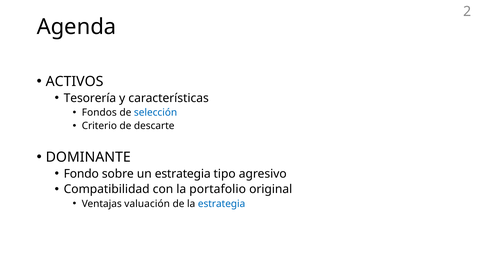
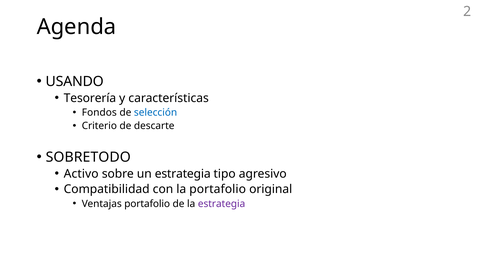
ACTIVOS: ACTIVOS -> USANDO (75, 81)
DOMINANTE: DOMINANTE -> SOBRETODO (88, 157)
Fondo: Fondo -> Activo (81, 174)
Ventajas valuación: valuación -> portafolio (147, 203)
estrategia colour: blue -> purple (222, 203)
